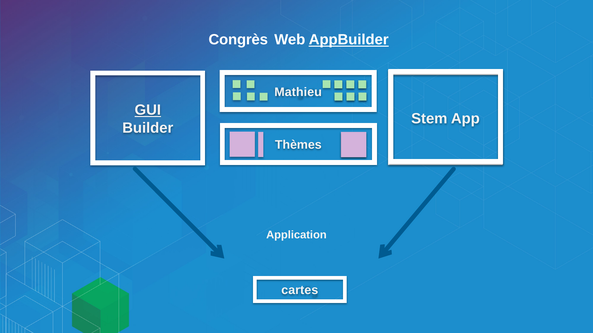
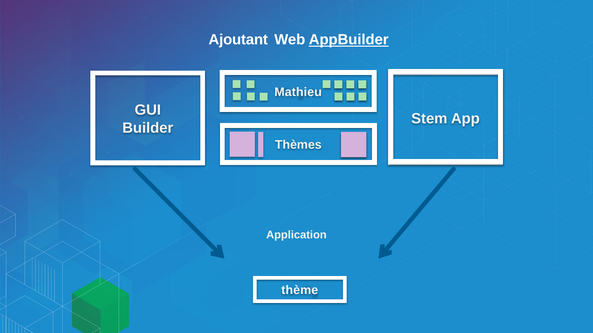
Congrès: Congrès -> Ajoutant (238, 40)
GUI underline: present -> none (148, 110)
cartes: cartes -> thème (300, 291)
